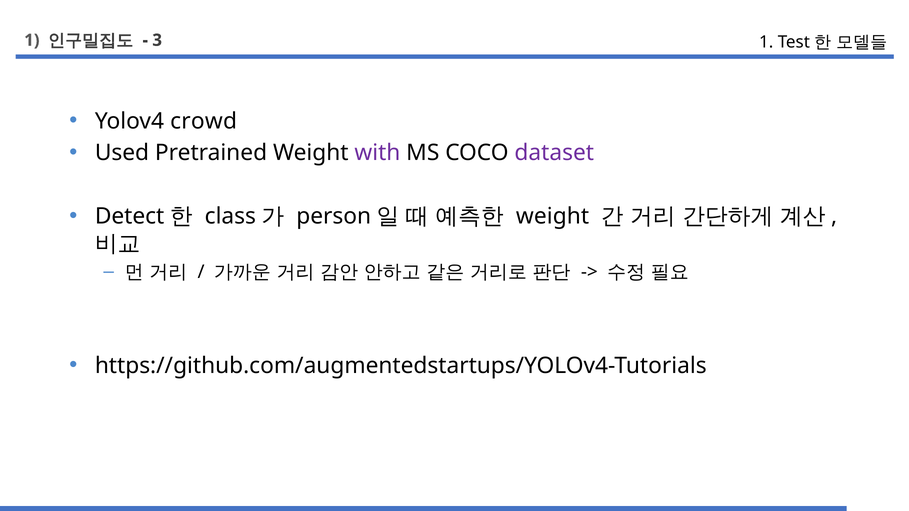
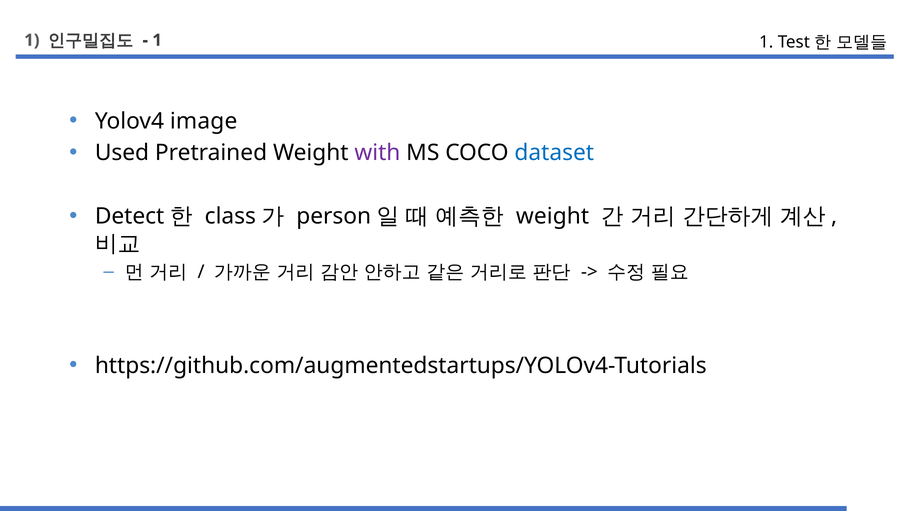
3: 3 -> 1 (157, 40)
crowd: crowd -> image (204, 121)
dataset colour: purple -> blue (554, 153)
